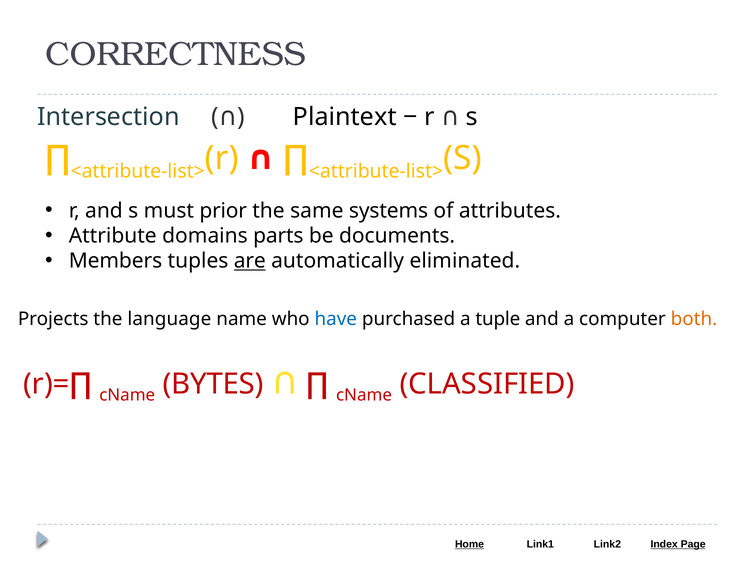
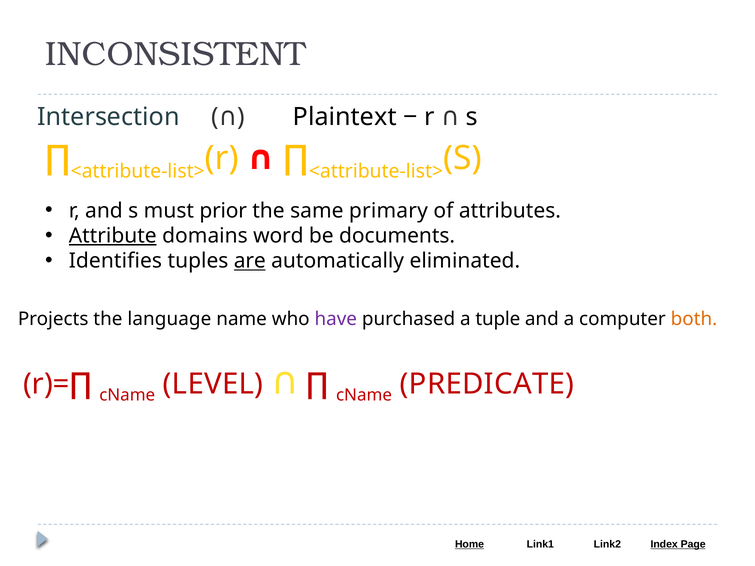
CORRECTNESS: CORRECTNESS -> INCONSISTENT (175, 54)
systems: systems -> primary (388, 211)
Attribute underline: none -> present (113, 236)
parts: parts -> word (278, 236)
Members: Members -> Identifies (115, 261)
have colour: blue -> purple (336, 319)
BYTES: BYTES -> LEVEL (213, 384)
CLASSIFIED: CLASSIFIED -> PREDICATE (487, 384)
